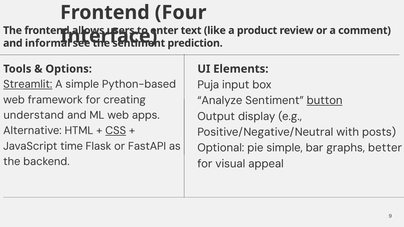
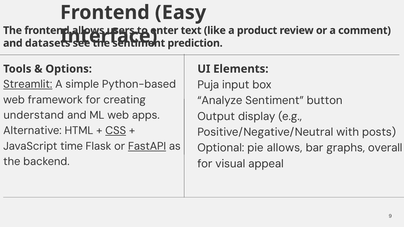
Four: Four -> Easy (181, 13)
informal: informal -> datasets (48, 43)
button underline: present -> none (325, 101)
FastAPI underline: none -> present (147, 146)
pie simple: simple -> allows (285, 148)
better: better -> overall (385, 148)
